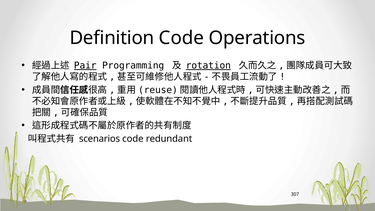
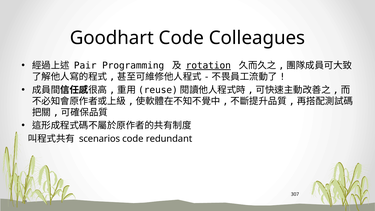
Definition: Definition -> Goodhart (112, 38)
Operations: Operations -> Colleagues (257, 38)
Pair underline: present -> none (85, 66)
